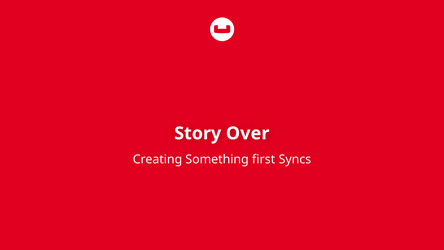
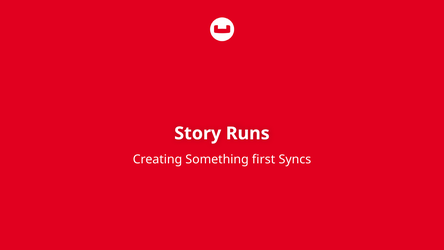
Over: Over -> Runs (248, 133)
